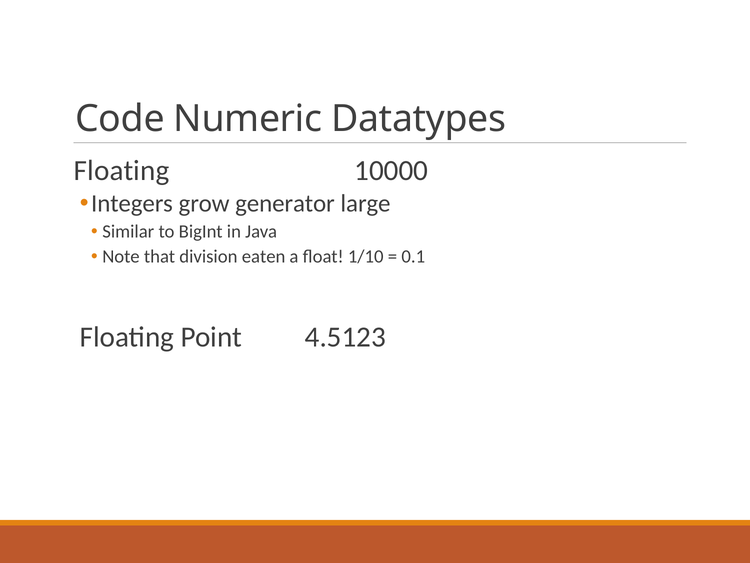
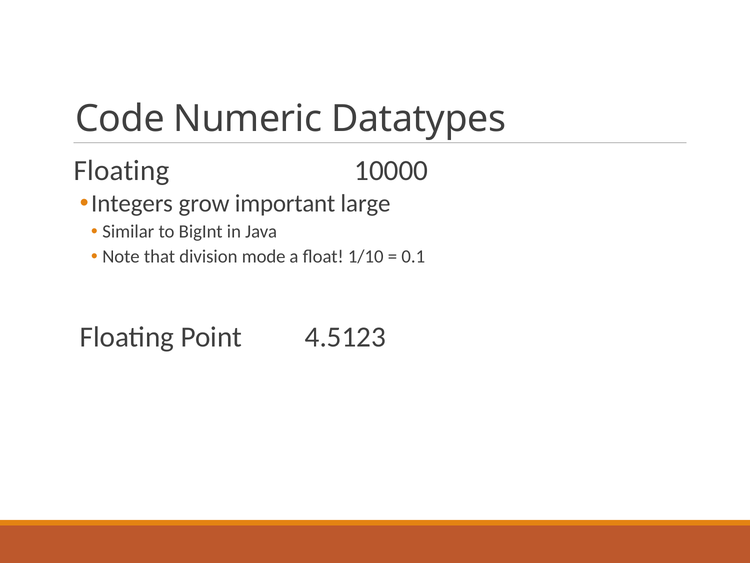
generator: generator -> important (285, 203)
eaten: eaten -> mode (264, 256)
